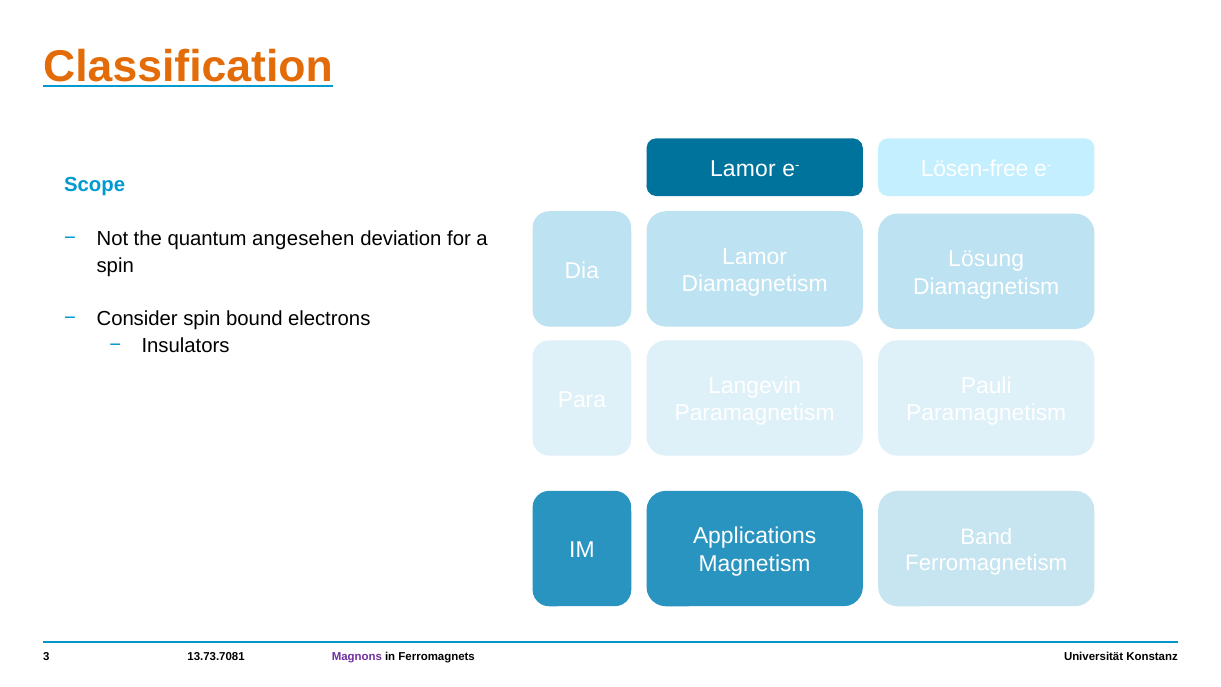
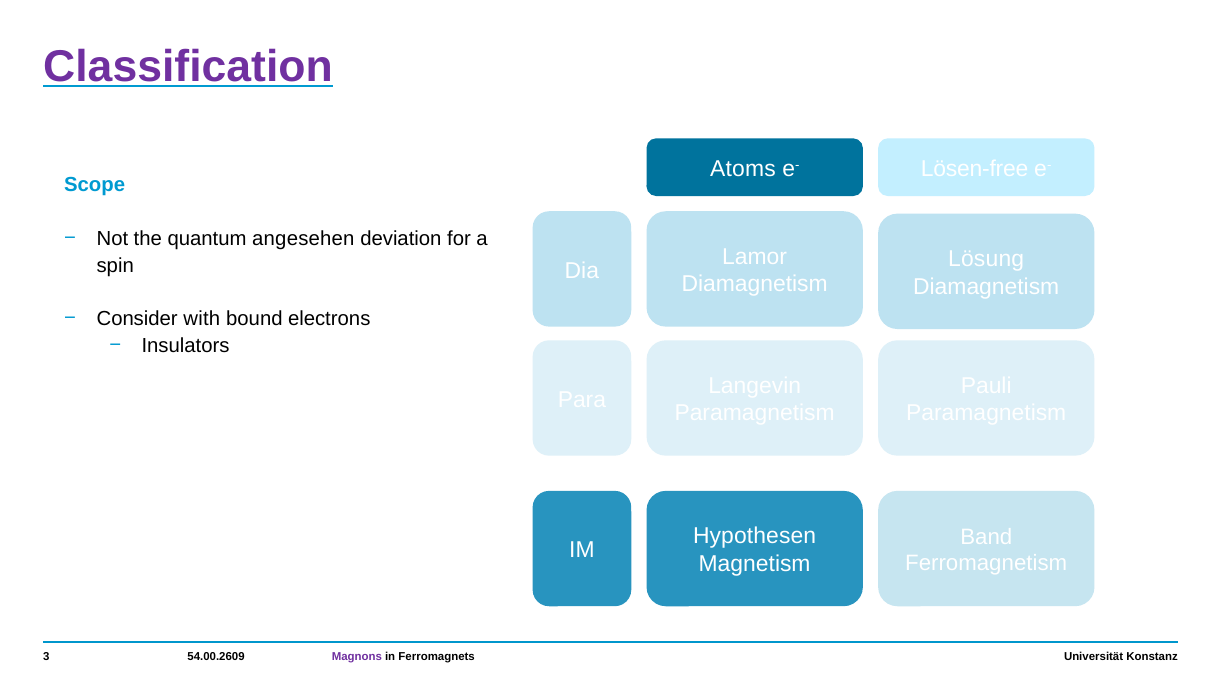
Classification colour: orange -> purple (188, 66)
Lamor: Lamor -> Atoms (743, 169)
Consider spin: spin -> with (202, 319)
Applications: Applications -> Hypothesen (755, 536)
13.73.7081: 13.73.7081 -> 54.00.2609 (216, 656)
